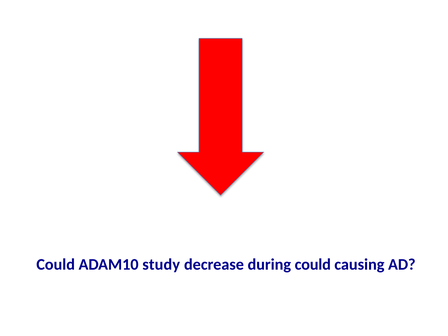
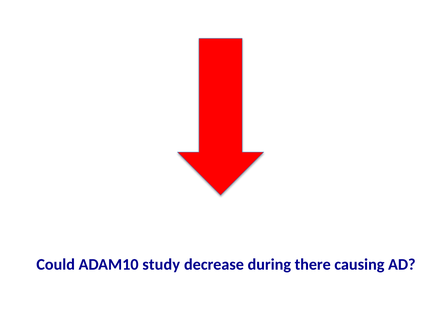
during could: could -> there (313, 265)
